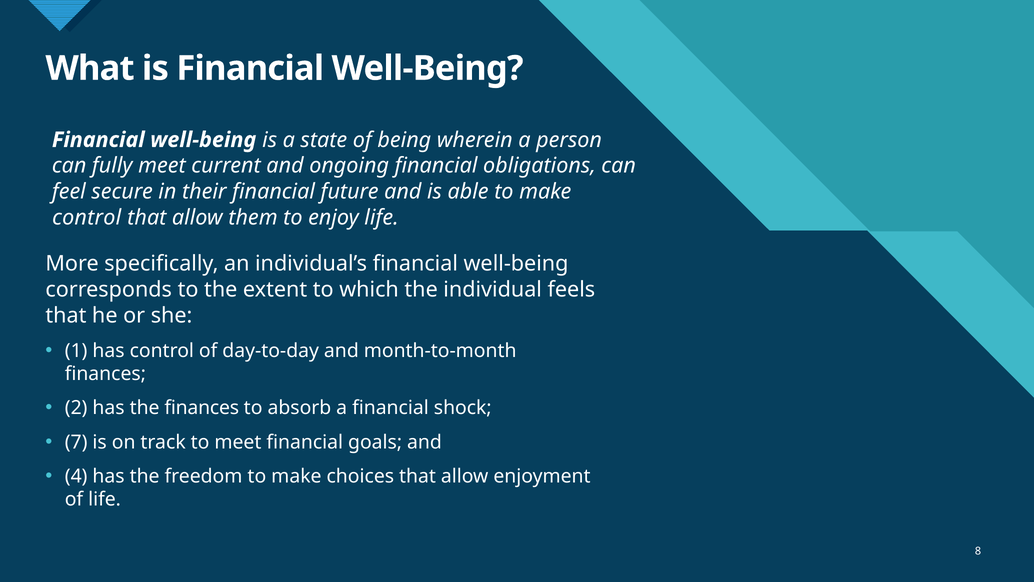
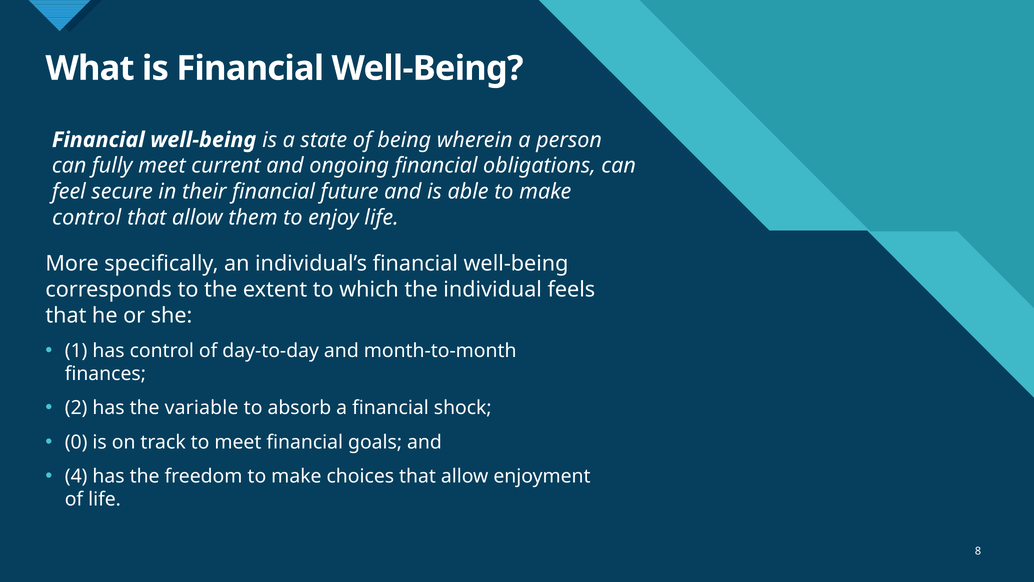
the finances: finances -> variable (202, 408)
7: 7 -> 0 (76, 442)
